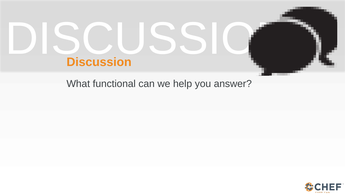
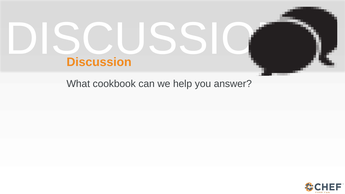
functional: functional -> cookbook (114, 84)
